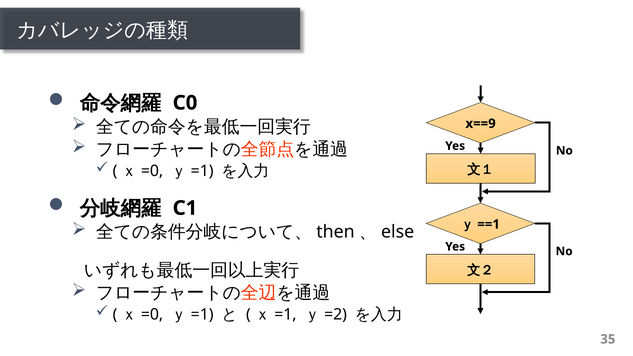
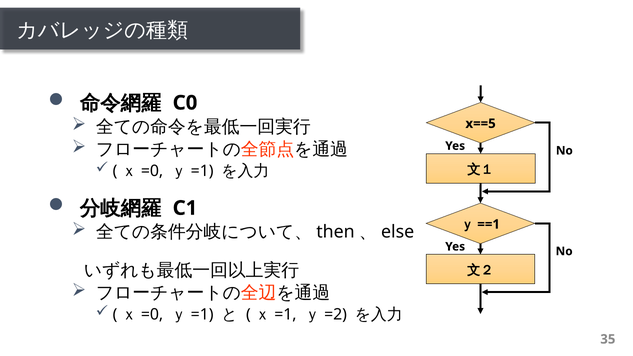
x==9: x==9 -> x==5 (481, 124)
